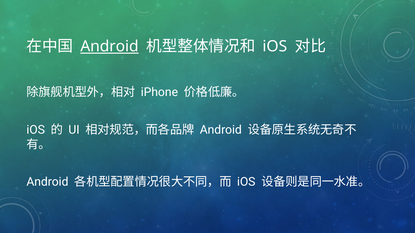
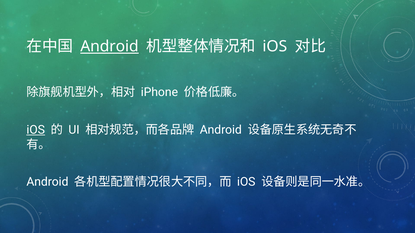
iOS underline: none -> present (36, 130)
